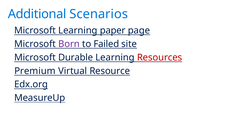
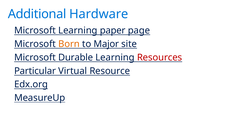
Scenarios: Scenarios -> Hardware (99, 14)
Born colour: purple -> orange (69, 44)
Failed: Failed -> Major (106, 44)
Premium: Premium -> Particular (35, 71)
